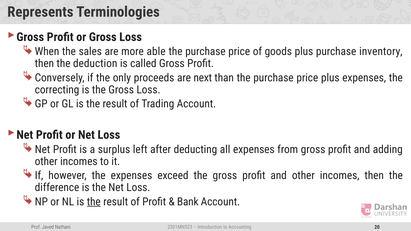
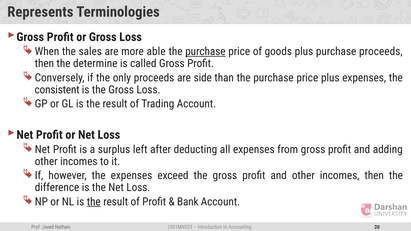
purchase underline: none -> present (205, 52)
purchase inventory: inventory -> proceeds (381, 52)
deduction: deduction -> determine (95, 64)
next: next -> side (203, 78)
correcting: correcting -> consistent (57, 90)
